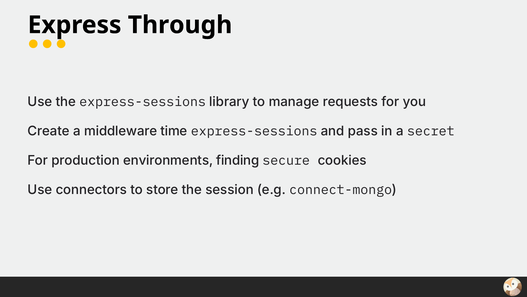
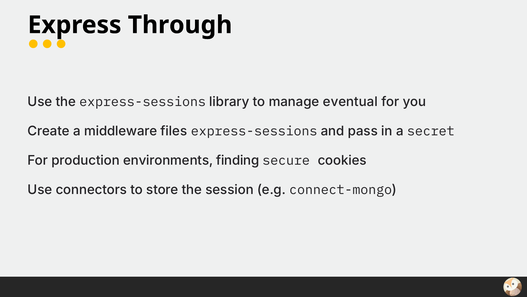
requests: requests -> eventual (350, 102)
time: time -> files (174, 131)
